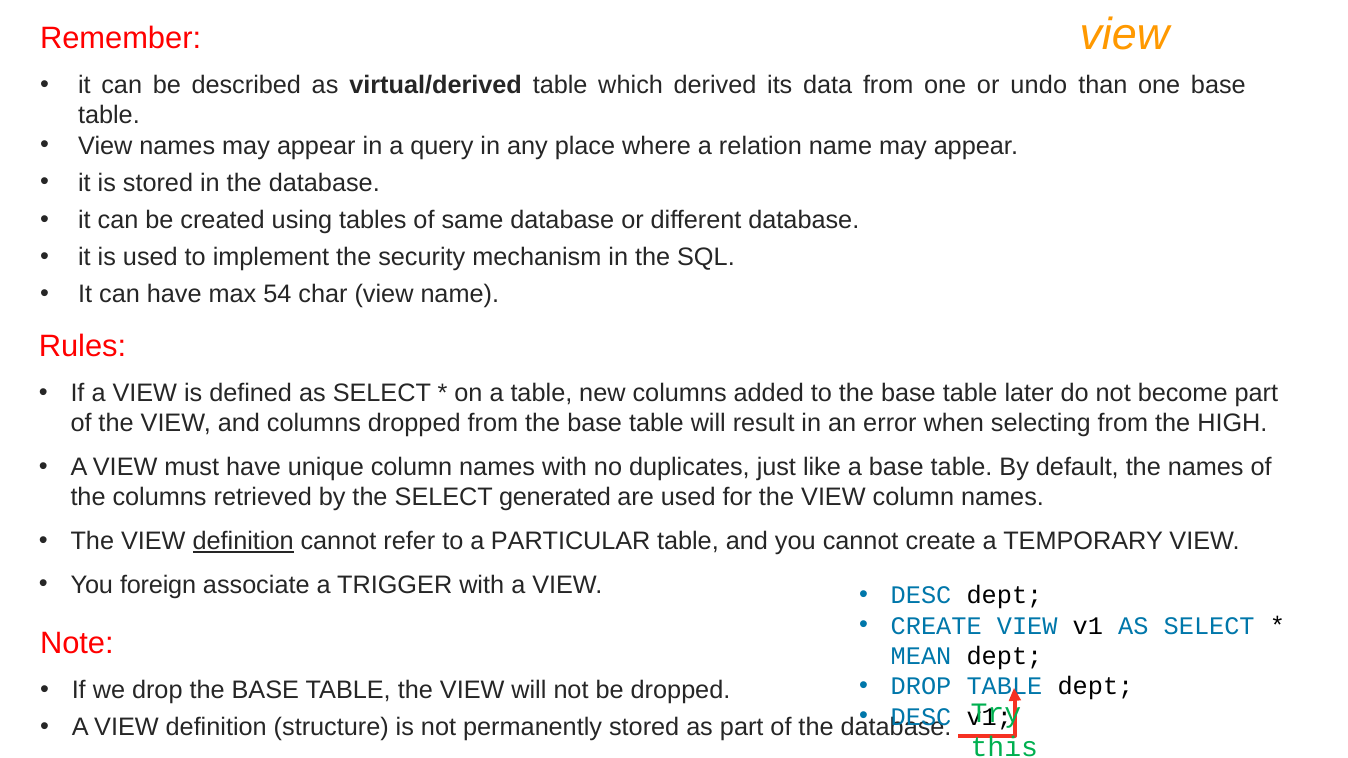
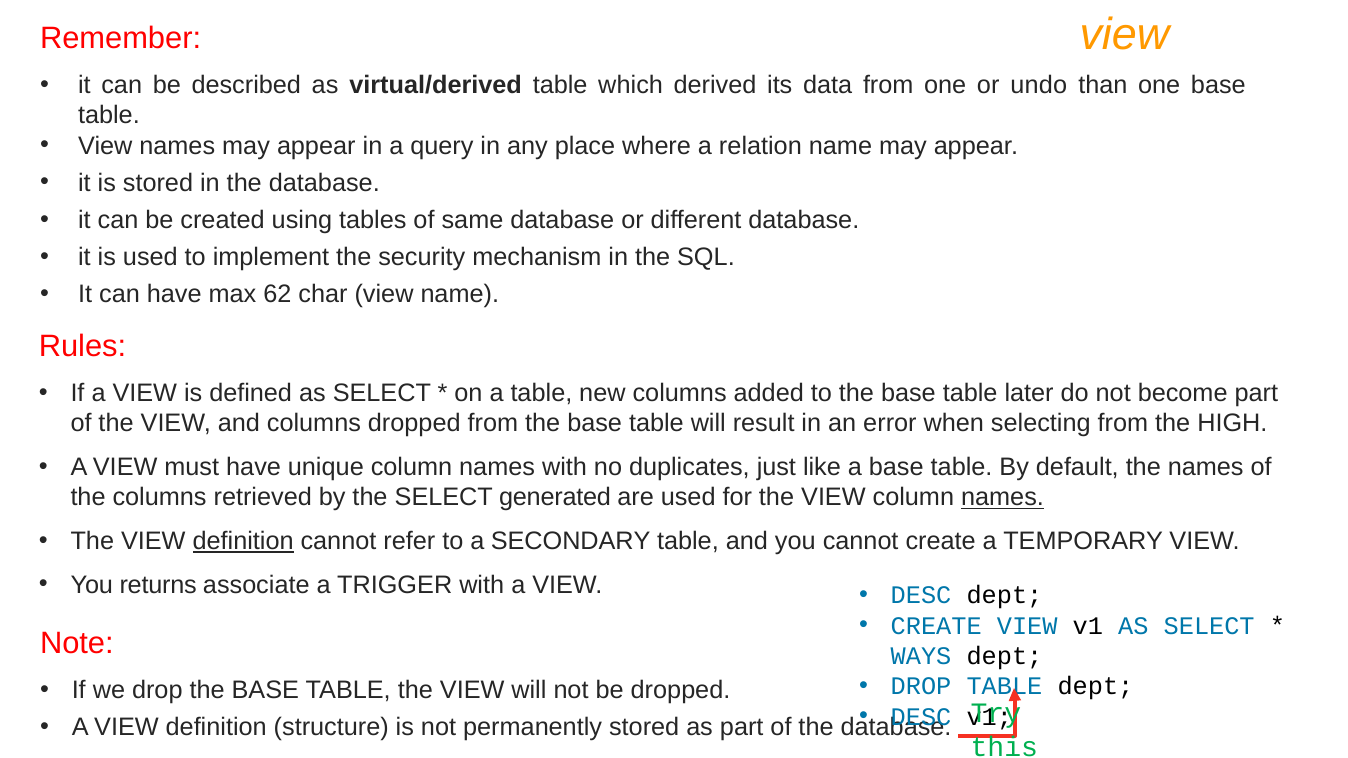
54: 54 -> 62 (277, 294)
names underline: none -> present (1002, 498)
PARTICULAR: PARTICULAR -> SECONDARY (571, 541)
foreign: foreign -> returns (158, 585)
MEAN: MEAN -> WAYS (921, 656)
